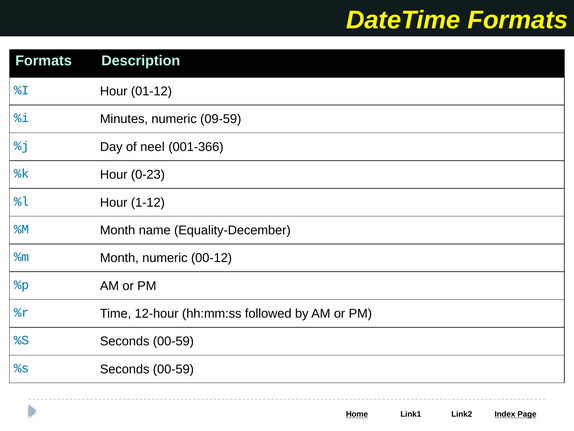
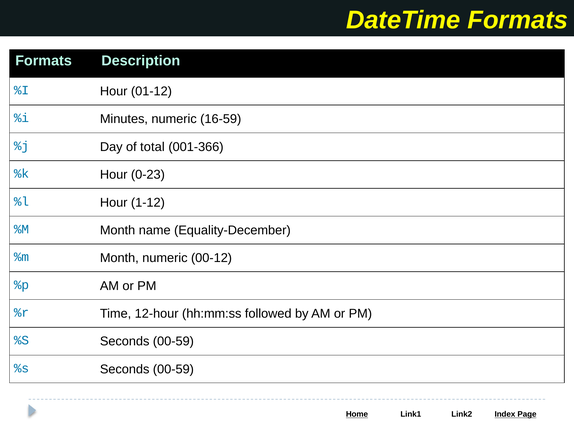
09-59: 09-59 -> 16-59 (221, 119)
neel: neel -> total (152, 147)
